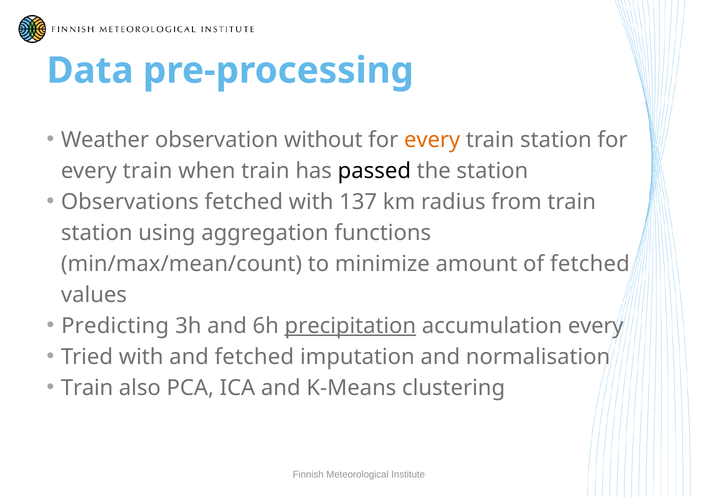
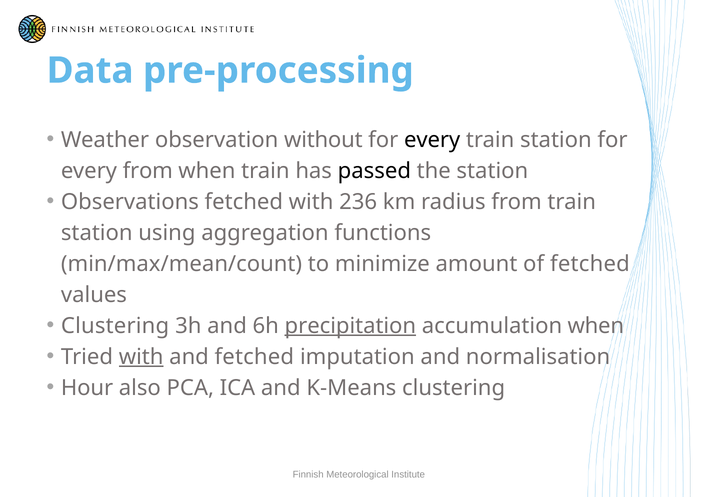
every colour: orange -> black (432, 140)
train: train -> from (148, 171)
137: 137 -> 236 (358, 202)
Predicting: Predicting -> Clustering (115, 326)
accumulation every: every -> when (596, 326)
with underline: none -> present (141, 357)
Train: Train -> Hour (87, 388)
